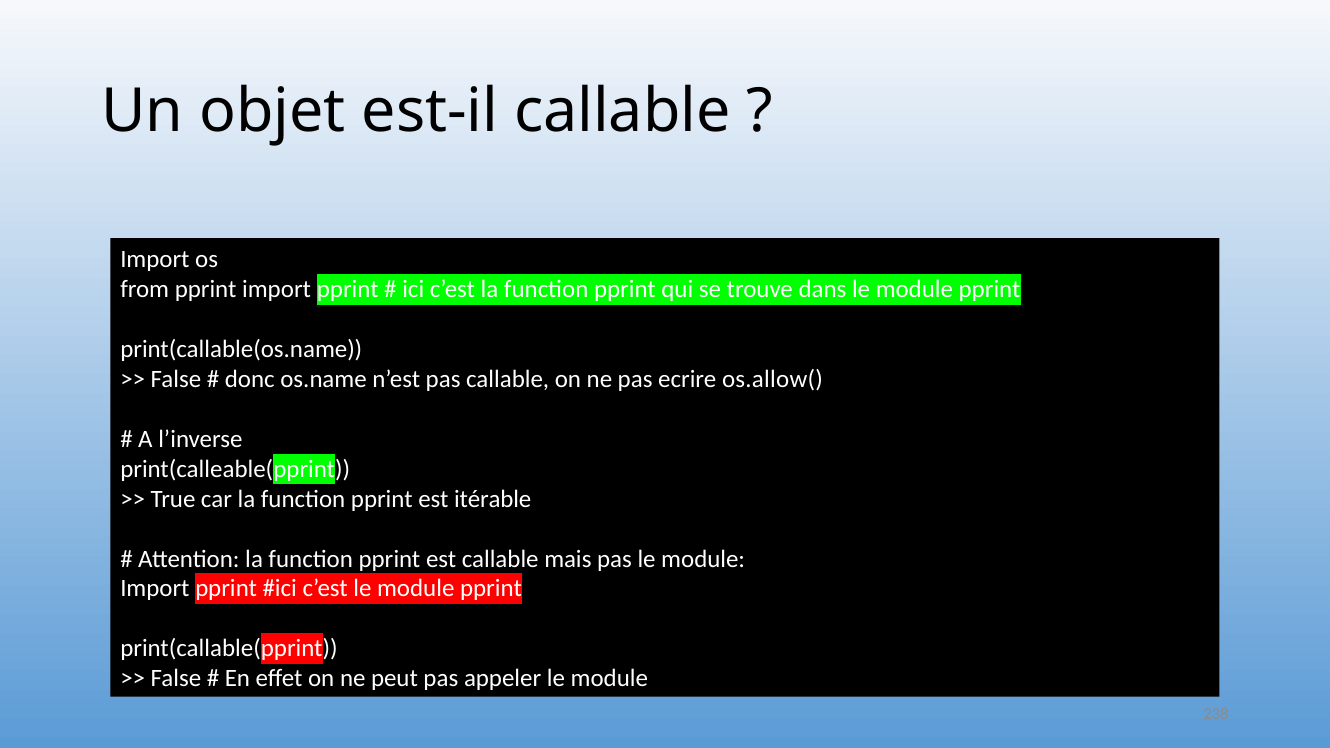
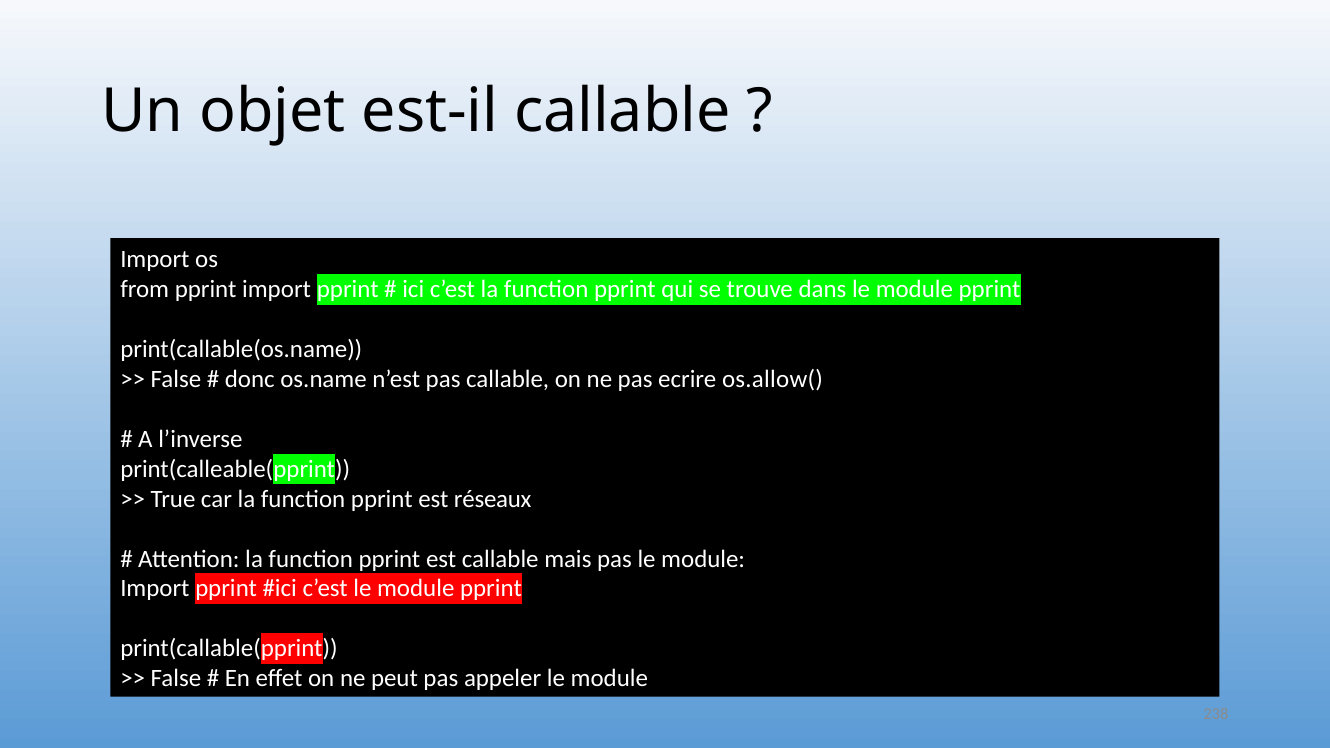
itérable: itérable -> réseaux (493, 499)
